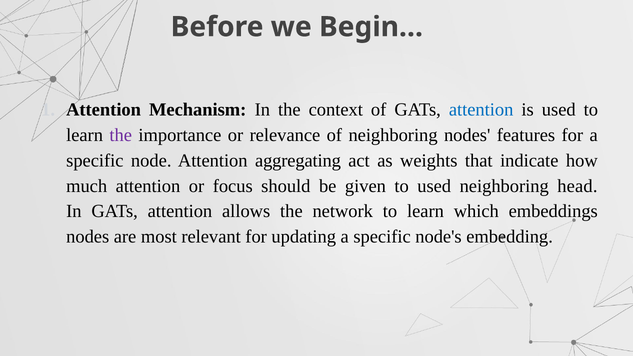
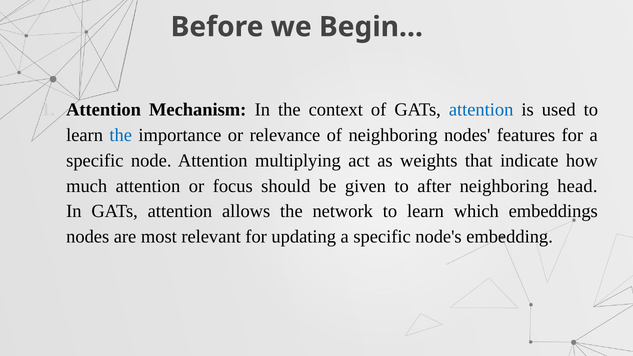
the colour: purple -> blue (121, 135)
aggregating: aggregating -> multiplying (298, 161)
to used: used -> after (434, 186)
